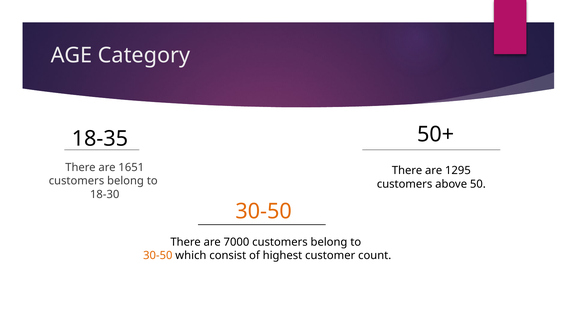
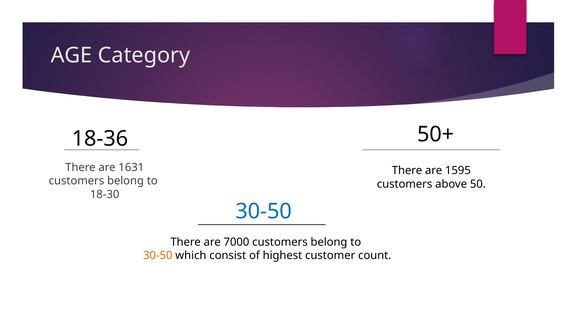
18-35: 18-35 -> 18-36 (100, 139)
1651: 1651 -> 1631 (131, 167)
1295: 1295 -> 1595 (458, 170)
30-50 colour: orange -> blue (264, 211)
